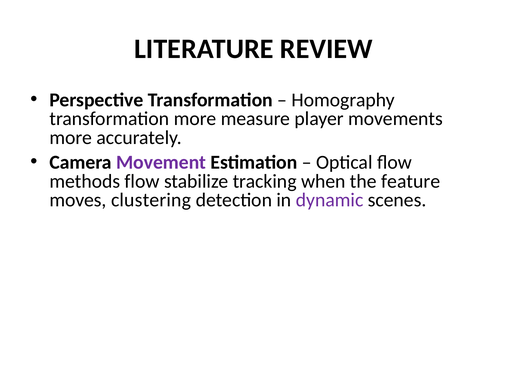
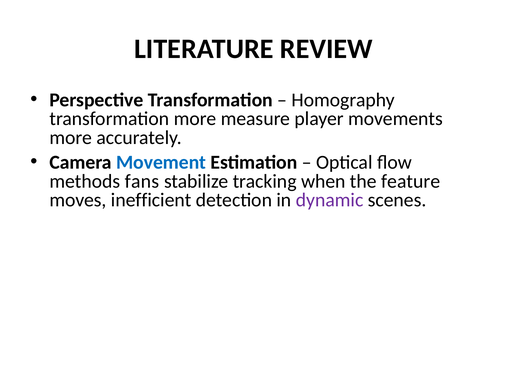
Movement colour: purple -> blue (161, 162)
methods flow: flow -> fans (142, 181)
clustering: clustering -> inefficient (151, 200)
